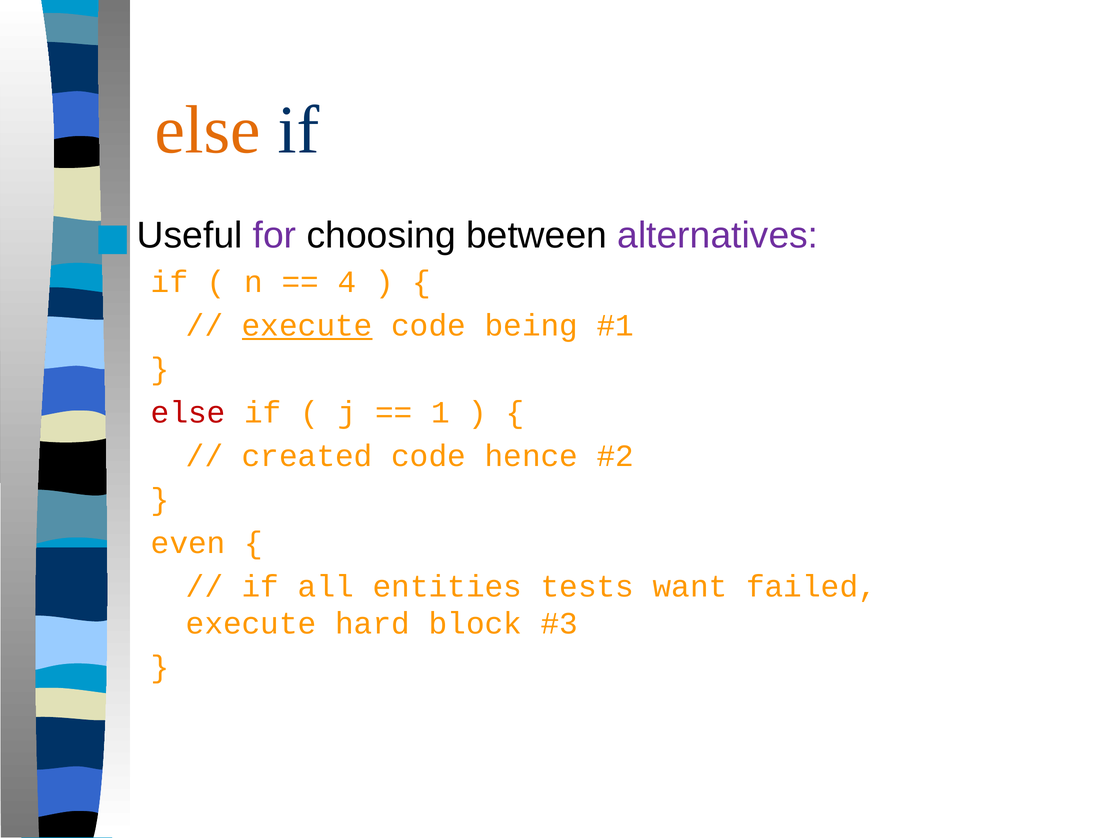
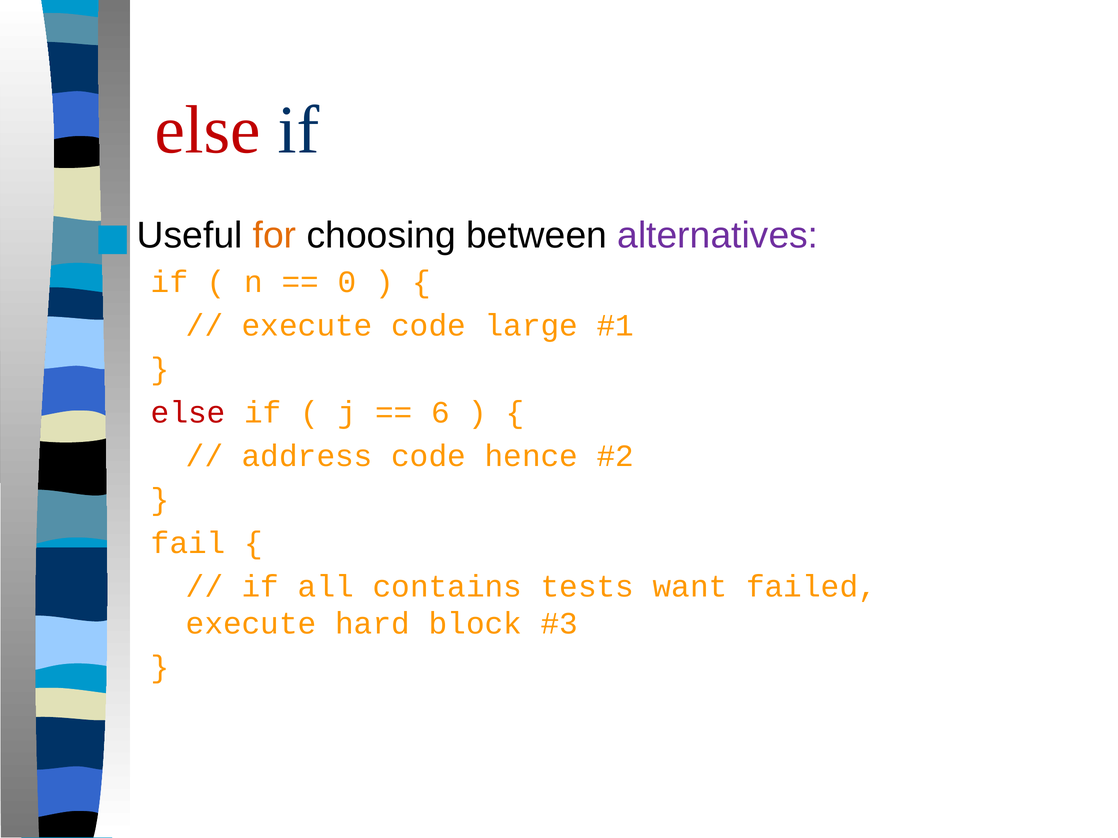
else colour: orange -> red (208, 131)
for colour: purple -> orange (275, 236)
4: 4 -> 0 (347, 282)
execute underline: present -> none (307, 326)
being: being -> large (531, 326)
1: 1 -> 6 (440, 413)
created: created -> address (307, 456)
even: even -> fail (188, 543)
entities: entities -> contains (447, 587)
